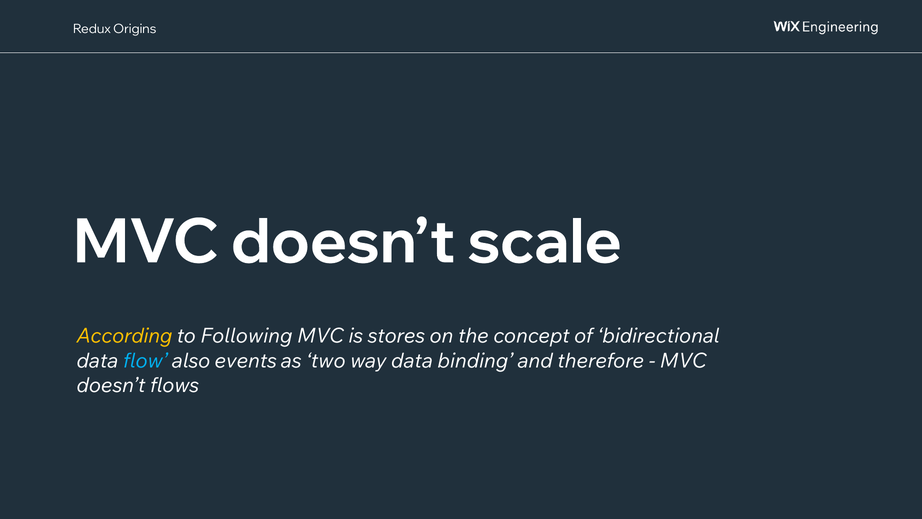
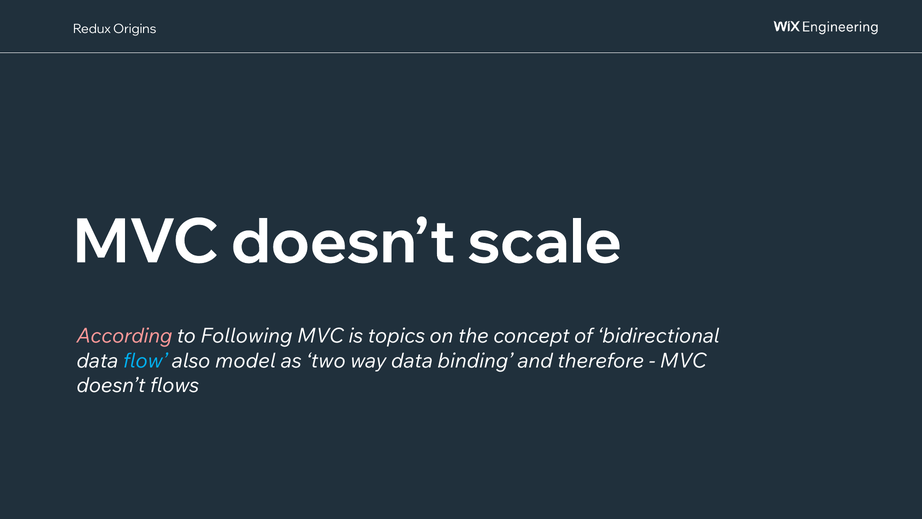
According colour: yellow -> pink (124, 336)
stores: stores -> topics (396, 336)
events: events -> model (245, 361)
